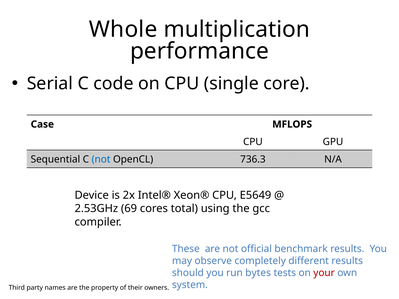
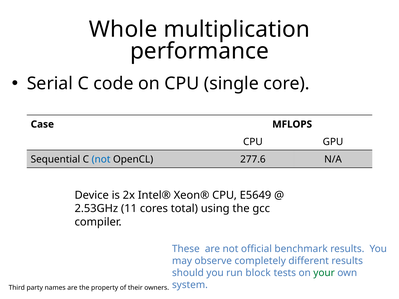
736.3: 736.3 -> 277.6 (253, 160)
69: 69 -> 11 (129, 209)
bytes: bytes -> block (258, 273)
your colour: red -> green (324, 273)
